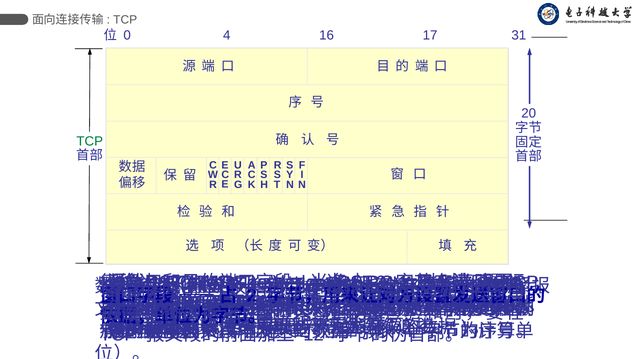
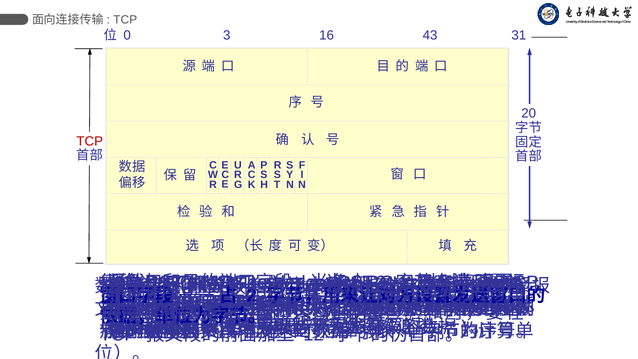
0 4: 4 -> 3 (227, 35)
17: 17 -> 43 (430, 35)
TCP colour: green -> red (90, 141)
